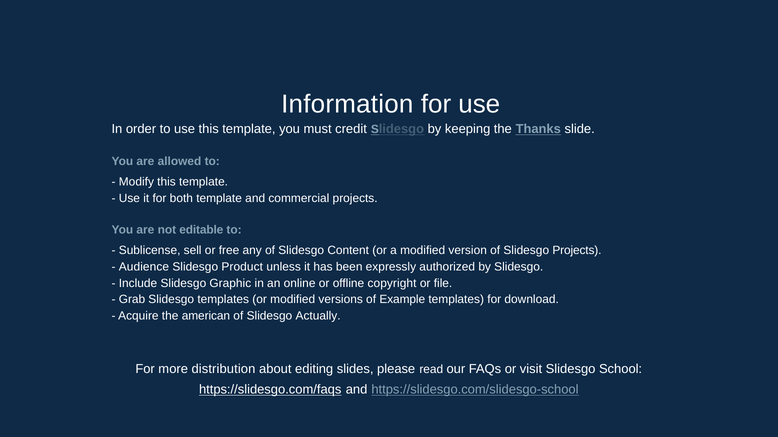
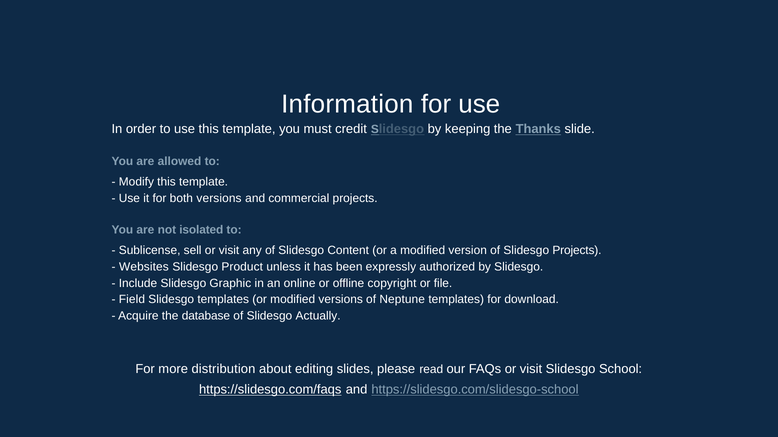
both template: template -> versions (219, 199)
editable: editable -> isolated (201, 230)
sell or free: free -> visit (229, 251)
Audience: Audience -> Websites (144, 267)
Grab: Grab -> Field (132, 300)
Example: Example -> Neptune (402, 300)
american: american -> database (206, 316)
